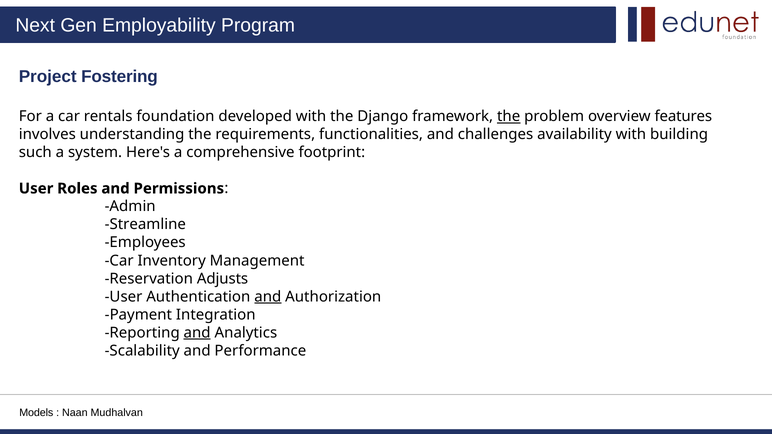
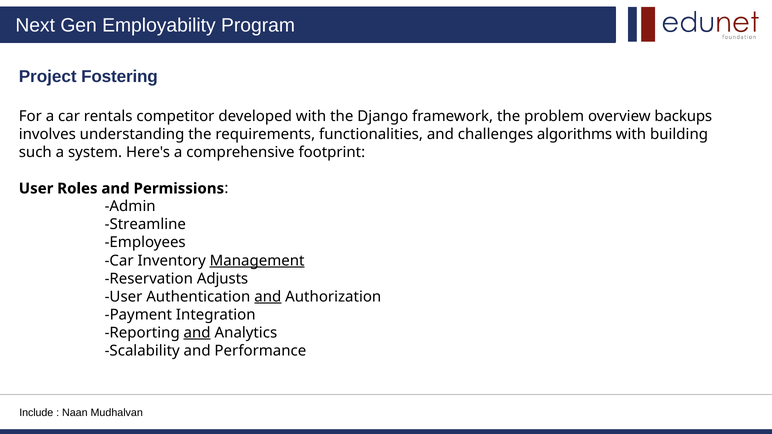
foundation: foundation -> competitor (175, 117)
the underline: present -> none (509, 117)
features: features -> backups (683, 117)
availability: availability -> algorithms (575, 135)
Management underline: none -> present (257, 261)
Models: Models -> Include (36, 413)
